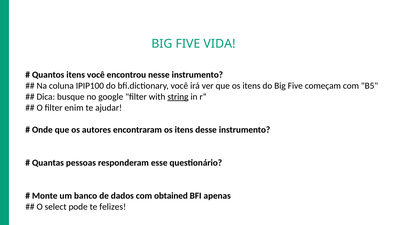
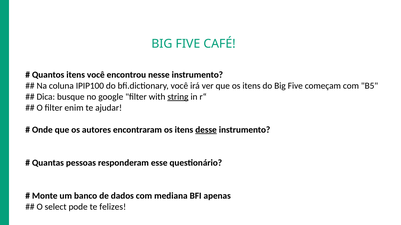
VIDA: VIDA -> CAFÉ (220, 44)
desse underline: none -> present (206, 130)
obtained: obtained -> mediana (171, 196)
